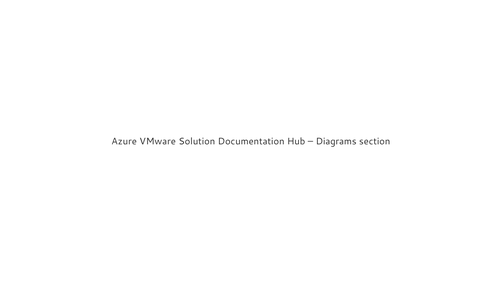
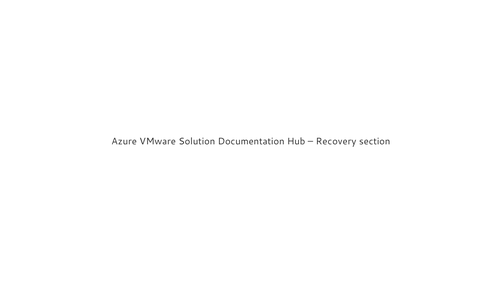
Diagrams: Diagrams -> Recovery (336, 142)
